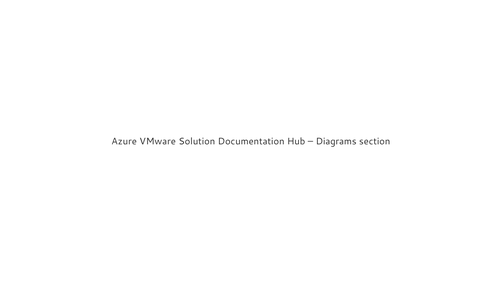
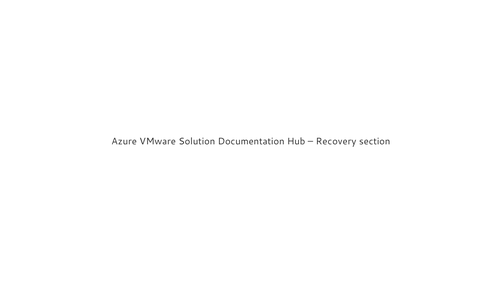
Diagrams: Diagrams -> Recovery (336, 142)
